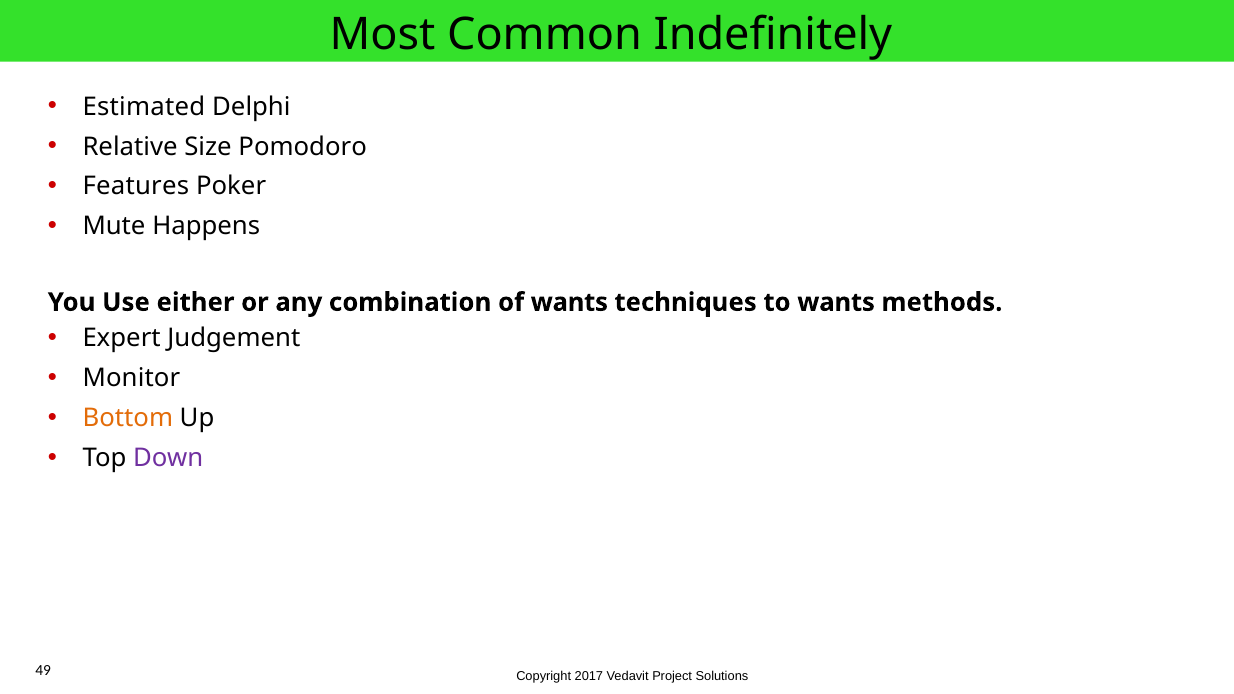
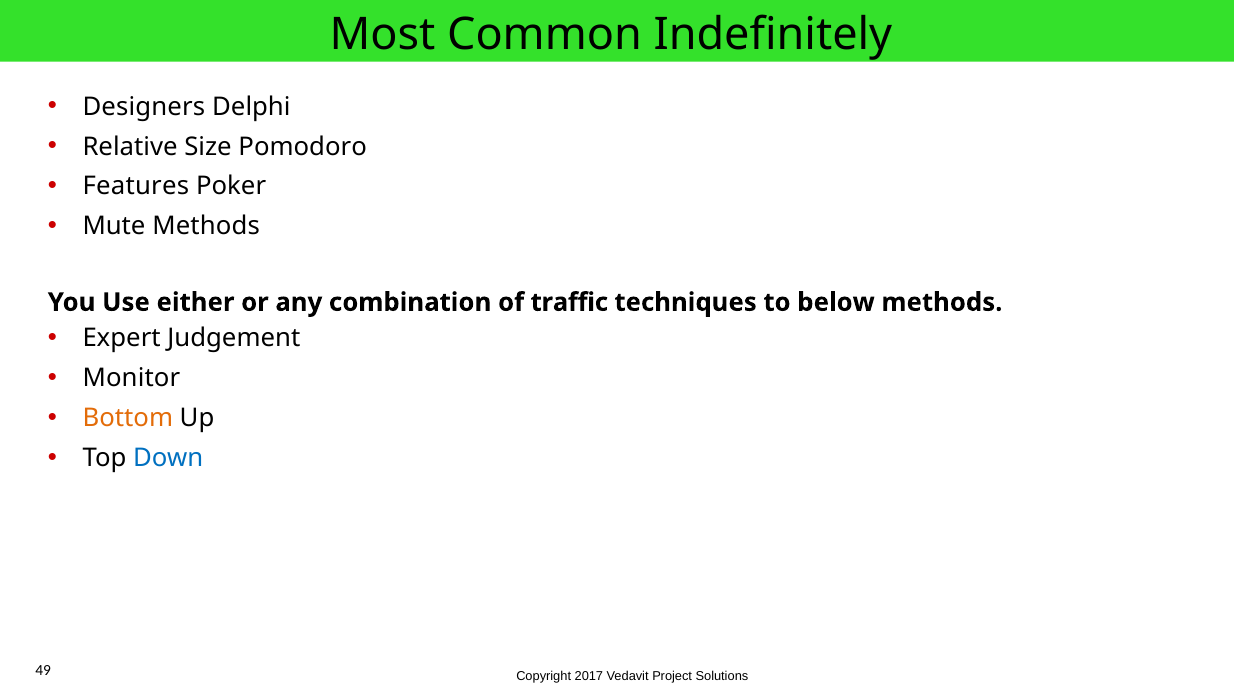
Estimated: Estimated -> Designers (144, 107)
Mute Happens: Happens -> Methods (206, 226)
of wants: wants -> traffic (569, 302)
to wants: wants -> below (836, 302)
Down colour: purple -> blue (168, 458)
